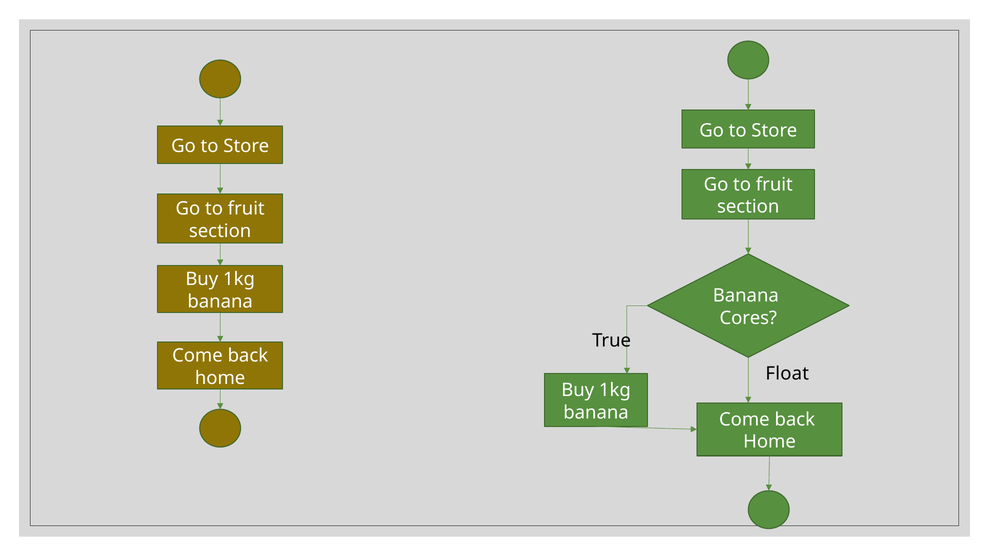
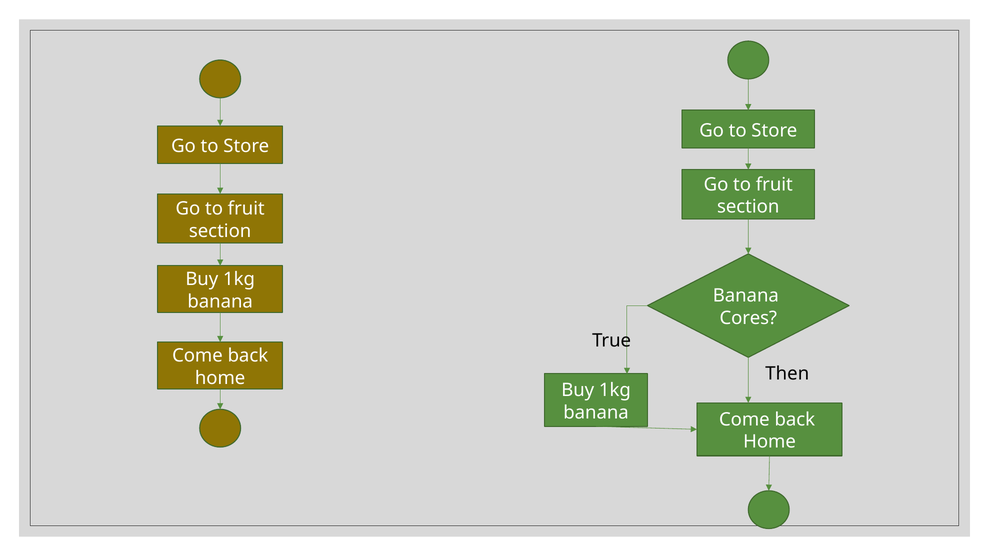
Float: Float -> Then (787, 374)
